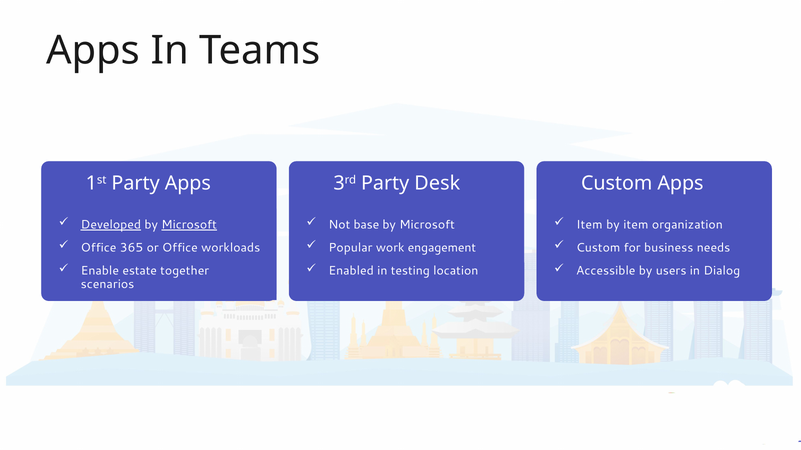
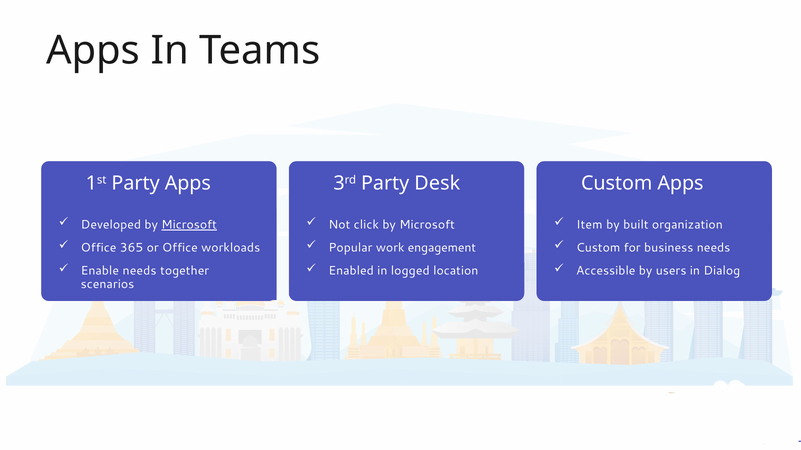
Developed underline: present -> none (111, 225)
base: base -> click (366, 225)
by item: item -> built (636, 225)
Enable estate: estate -> needs (140, 271)
testing: testing -> logged (410, 271)
